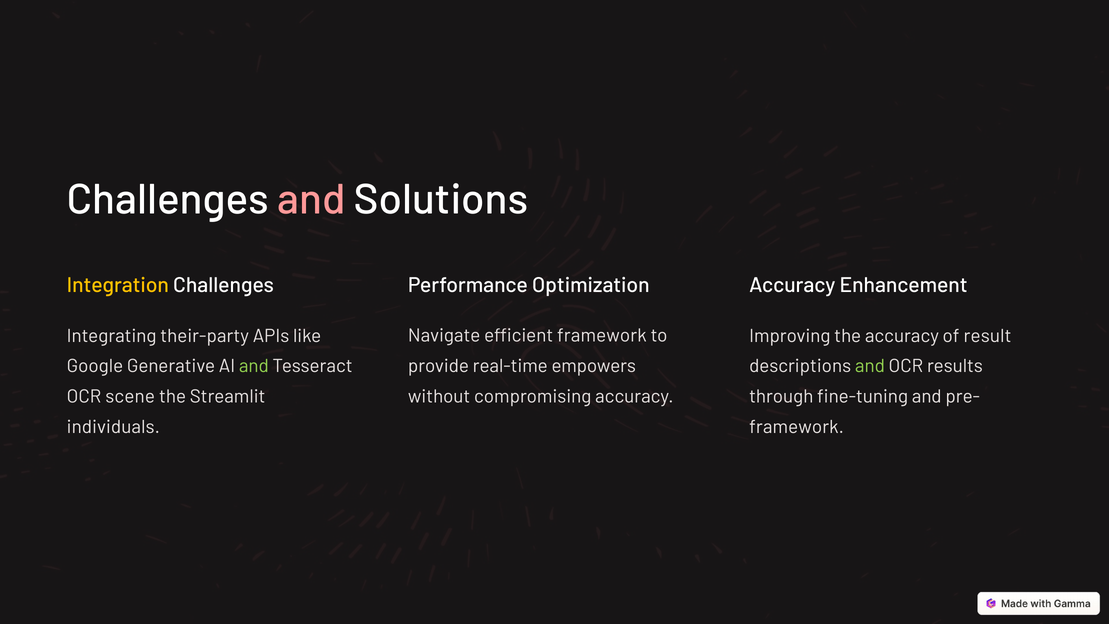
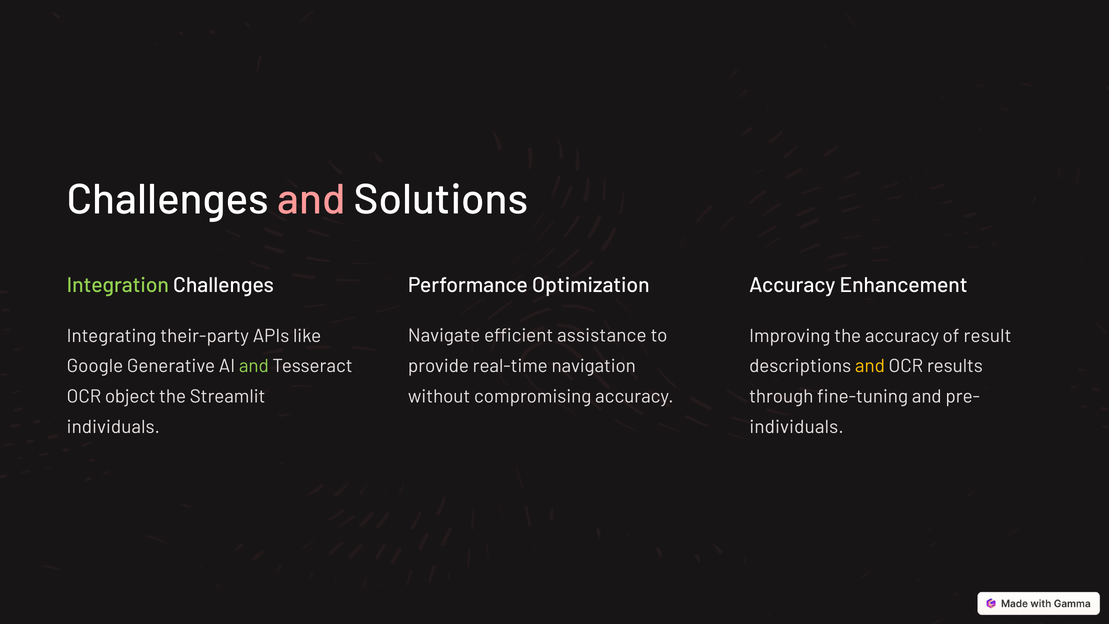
Integration colour: yellow -> light green (118, 285)
efficient framework: framework -> assistance (602, 336)
empowers: empowers -> navigation (594, 366)
and colour: light green -> yellow (870, 366)
scene: scene -> object (130, 396)
framework: framework -> individuals (797, 427)
